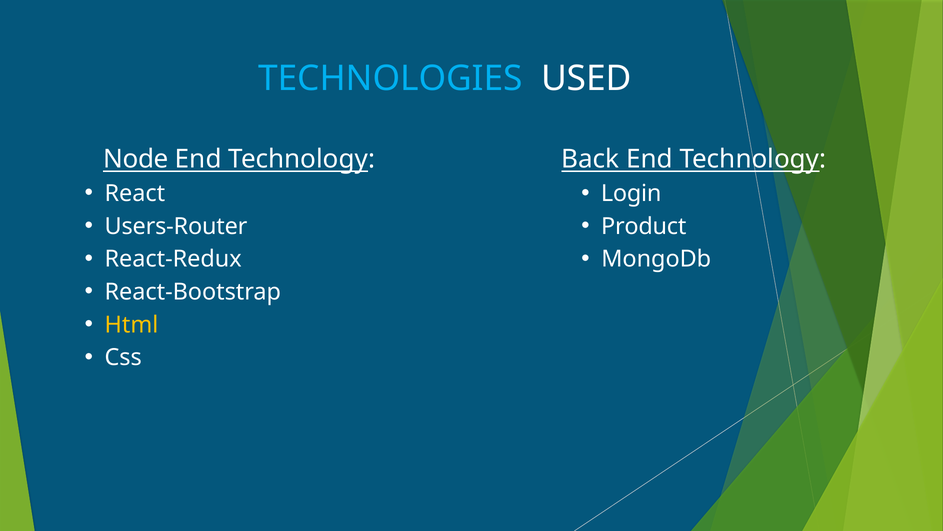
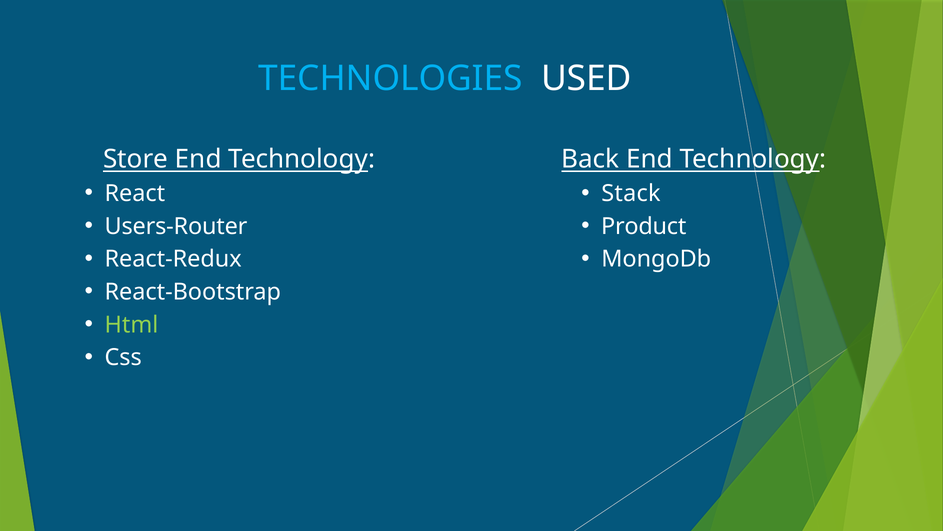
Node: Node -> Store (136, 159)
Login: Login -> Stack (631, 193)
Html colour: yellow -> light green (131, 325)
